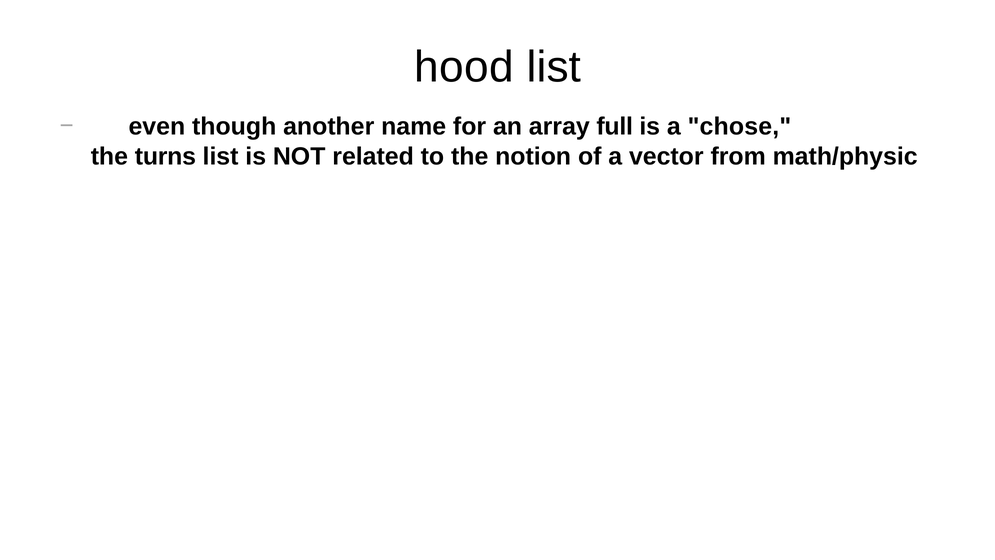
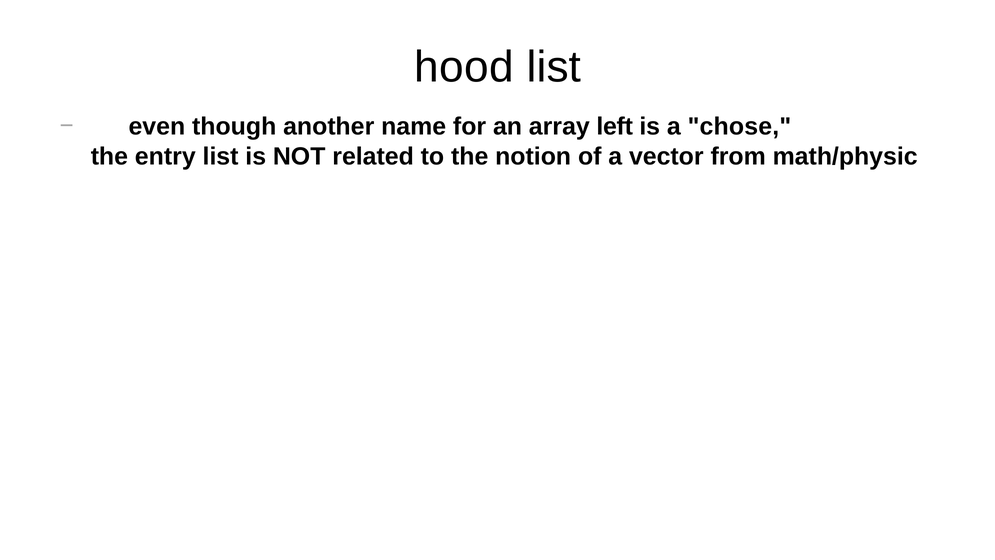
full: full -> left (615, 126)
turns: turns -> entry (165, 156)
